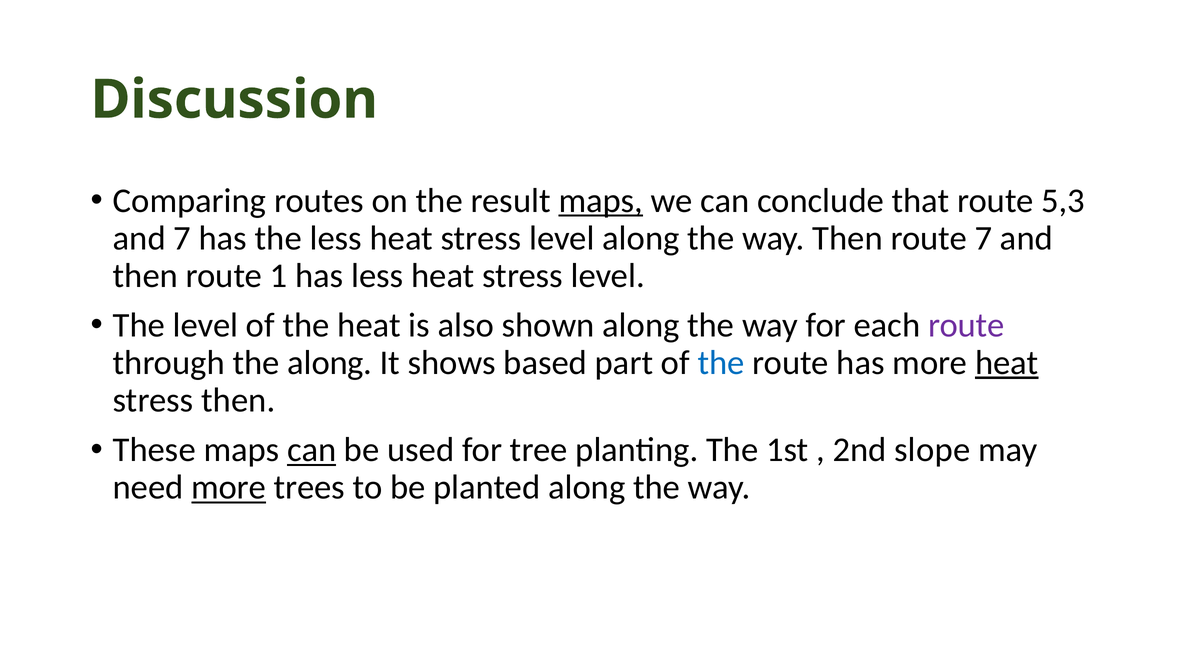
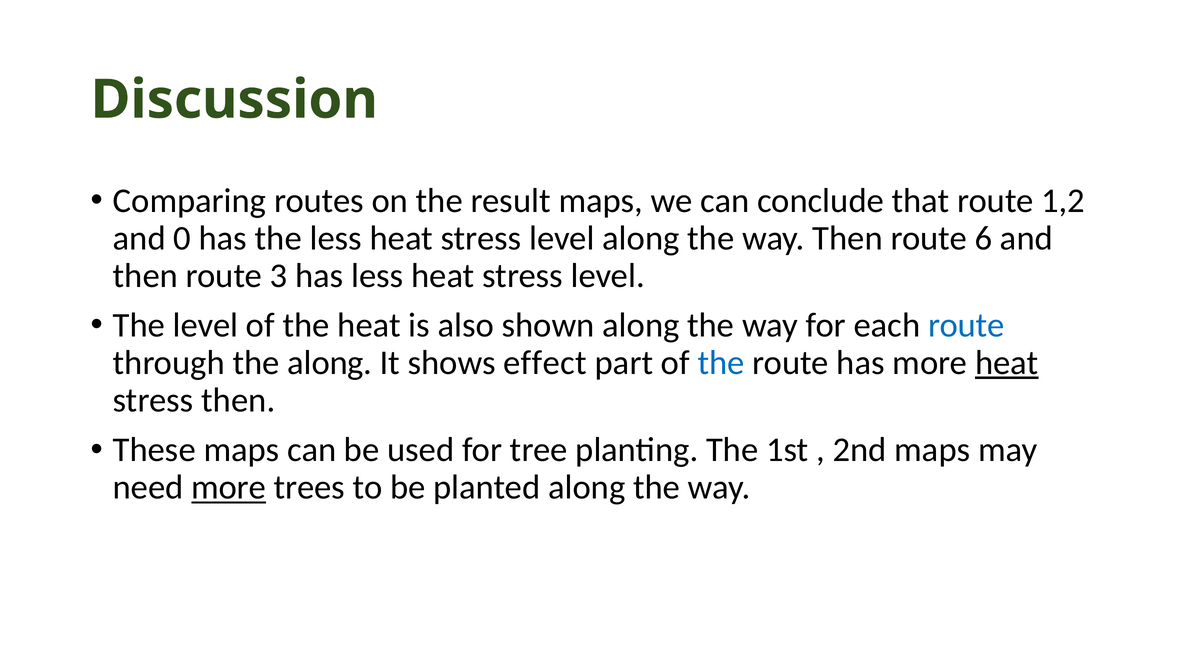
maps underline: present -> none (601, 201)
5,3: 5,3 -> 1,2 (1063, 201)
and 7: 7 -> 0 (182, 238)
route 7: 7 -> 6 (984, 238)
1: 1 -> 3 (279, 276)
route colour: purple -> blue (966, 326)
based: based -> effect (545, 363)
can underline: present -> none (312, 450)
2nd slope: slope -> maps (932, 450)
